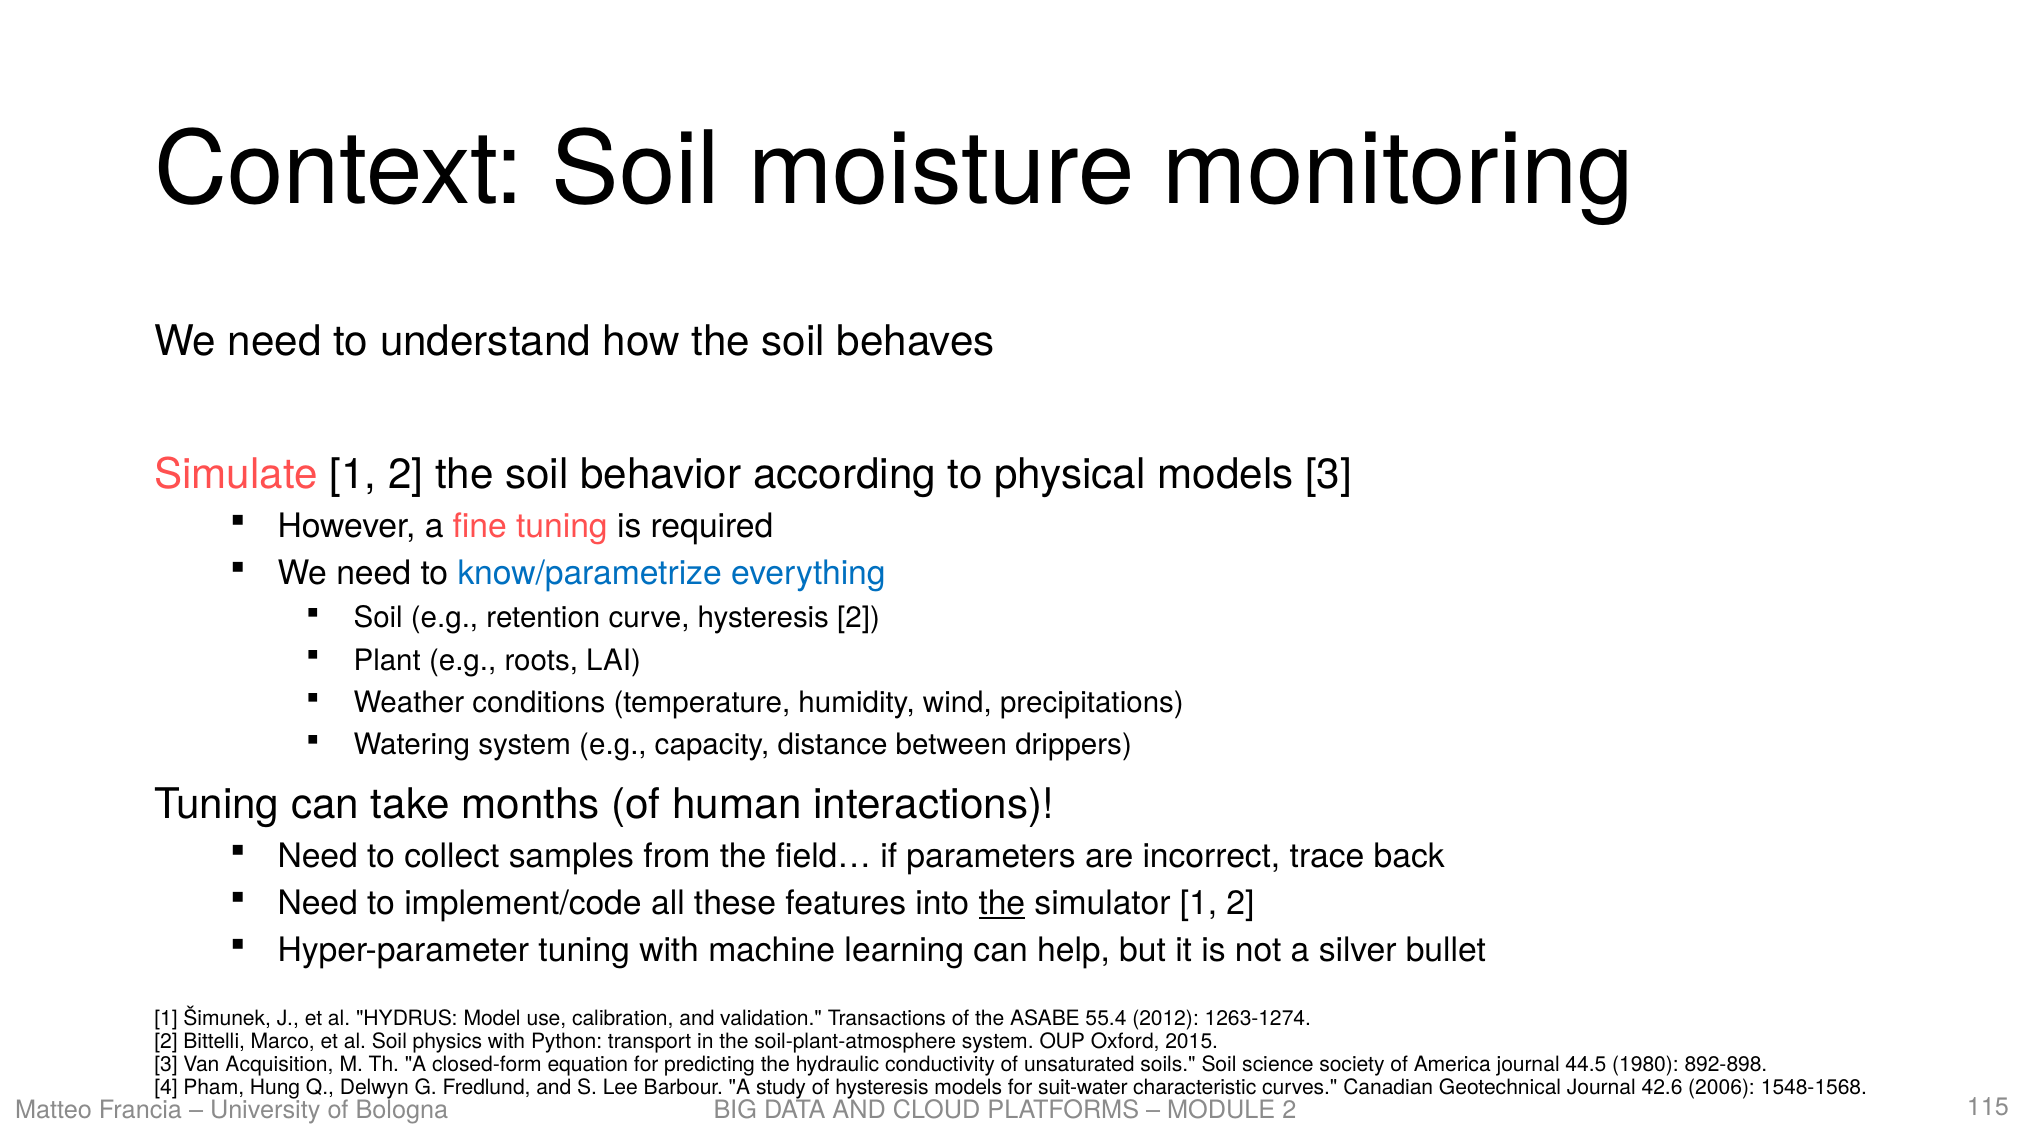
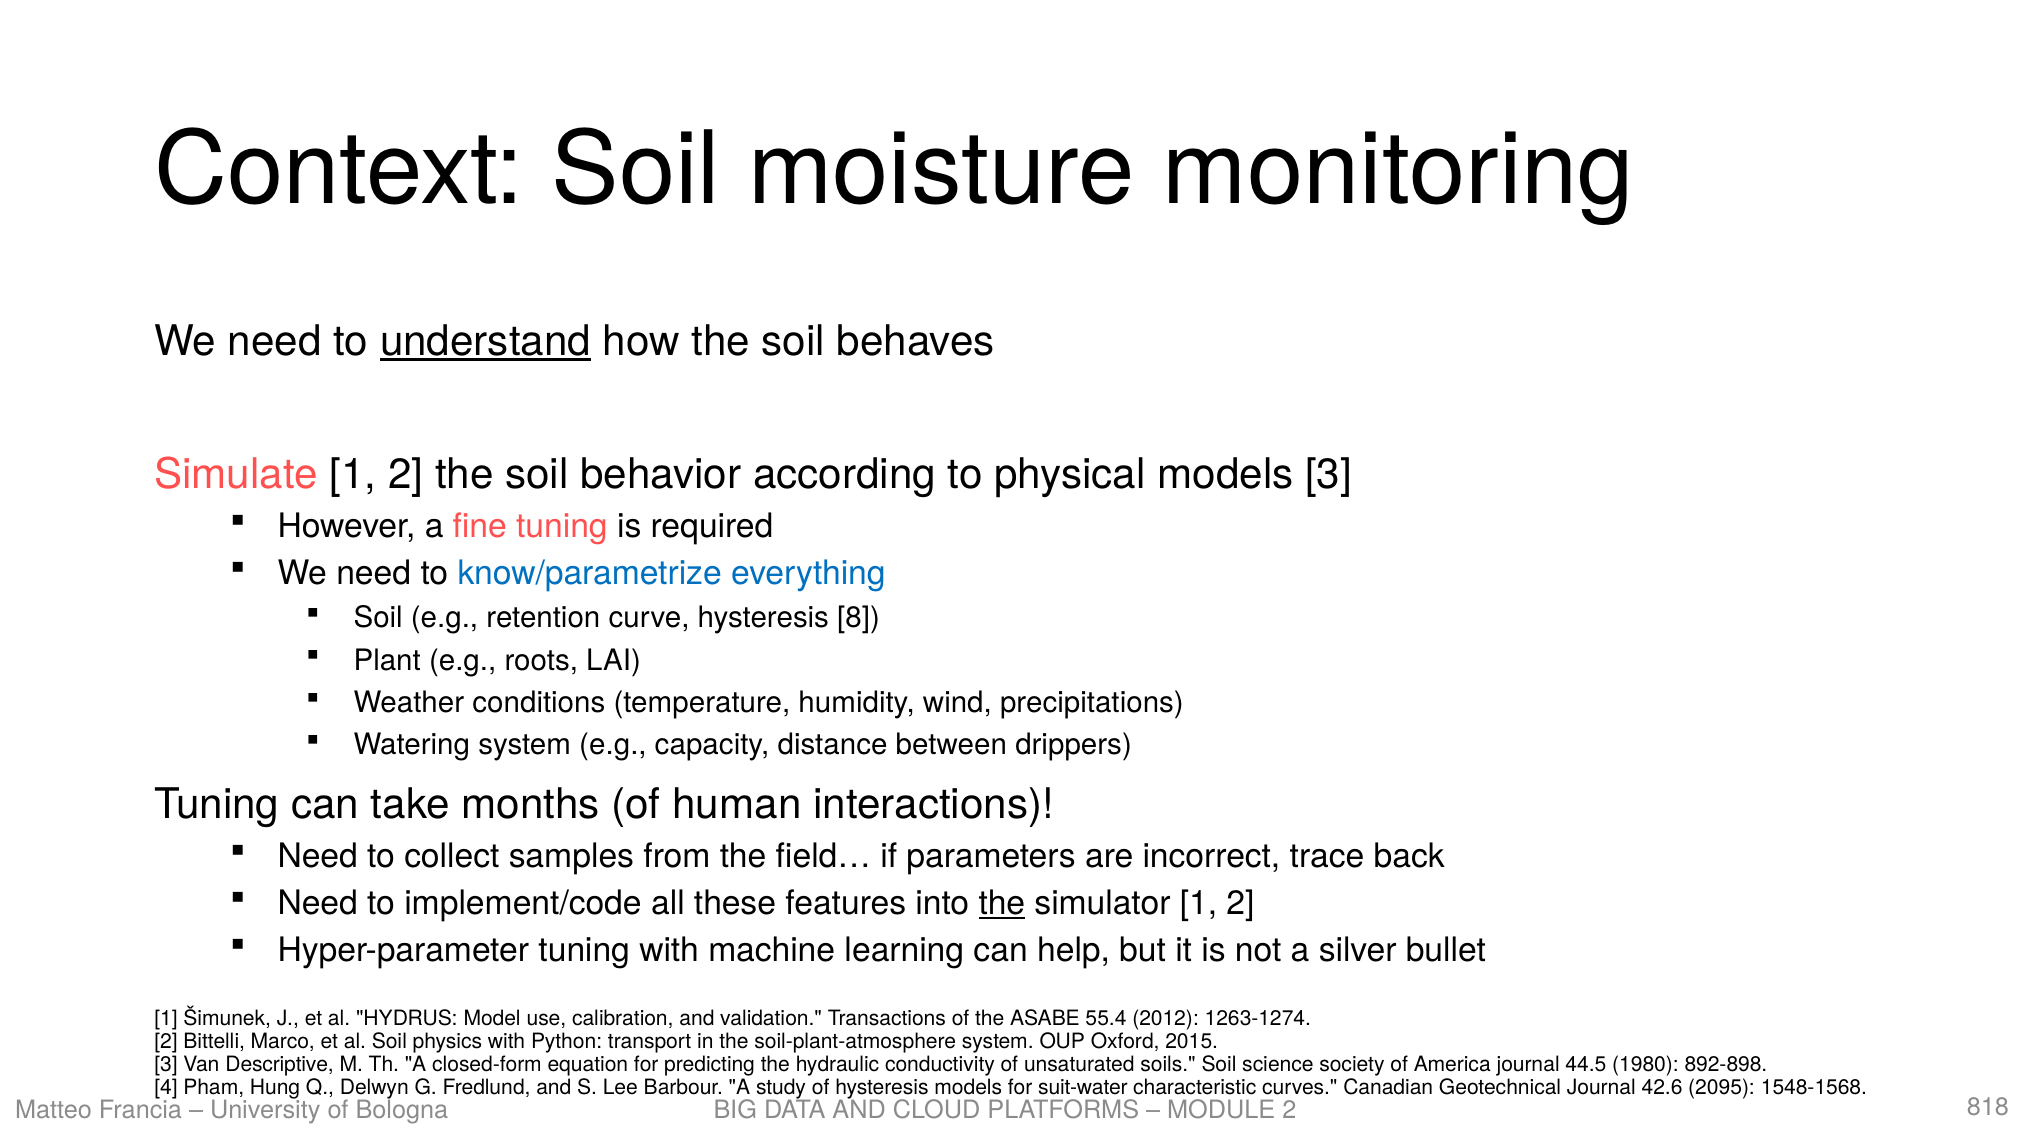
understand underline: none -> present (486, 341)
hysteresis 2: 2 -> 8 (859, 618)
Acquisition: Acquisition -> Descriptive (280, 1064)
2006: 2006 -> 2095 (1722, 1087)
115: 115 -> 818 (1988, 1107)
